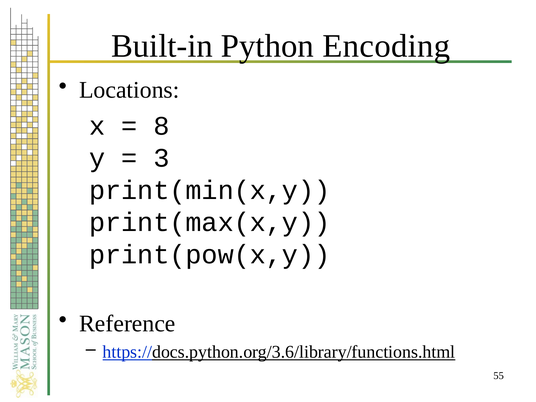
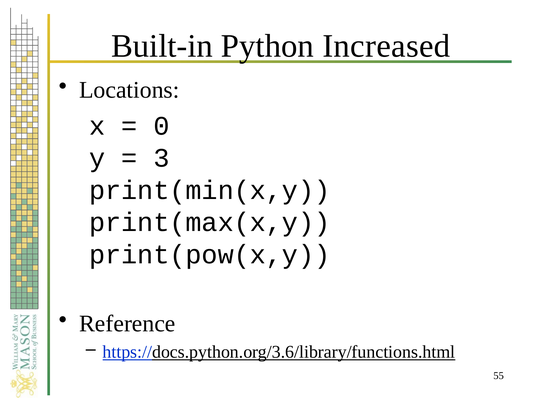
Encoding: Encoding -> Increased (386, 46)
8: 8 -> 0 (161, 126)
